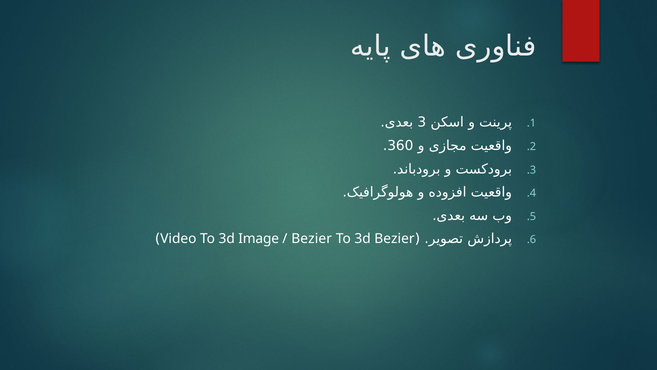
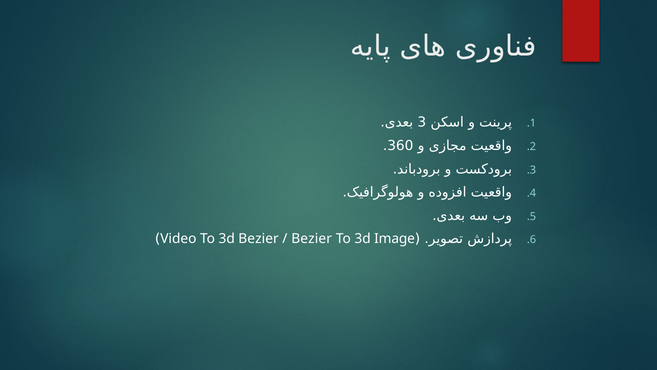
3d Image: Image -> Bezier (259, 239)
3d Bezier: Bezier -> Image (395, 239)
